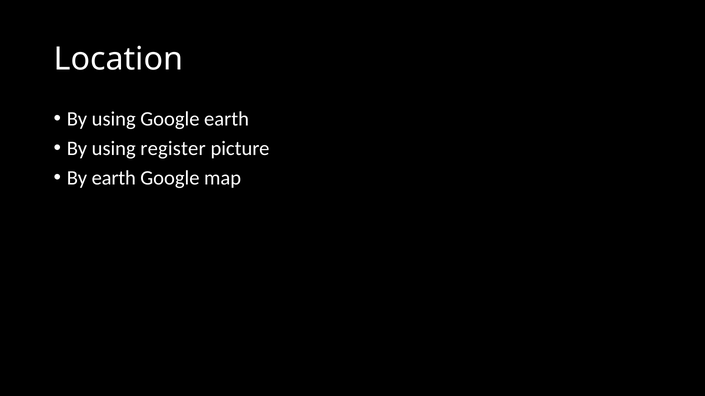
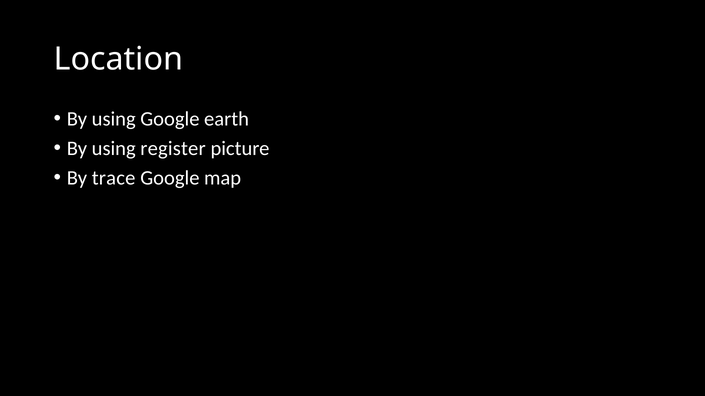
By earth: earth -> trace (114, 178)
